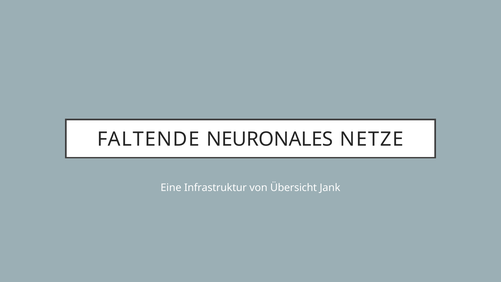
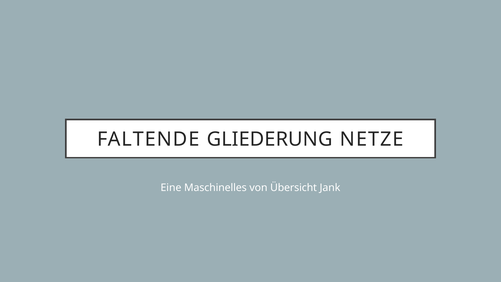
NEURONALES: NEURONALES -> GLIEDERUNG (270, 139)
Infrastruktur: Infrastruktur -> Maschinelles (215, 188)
